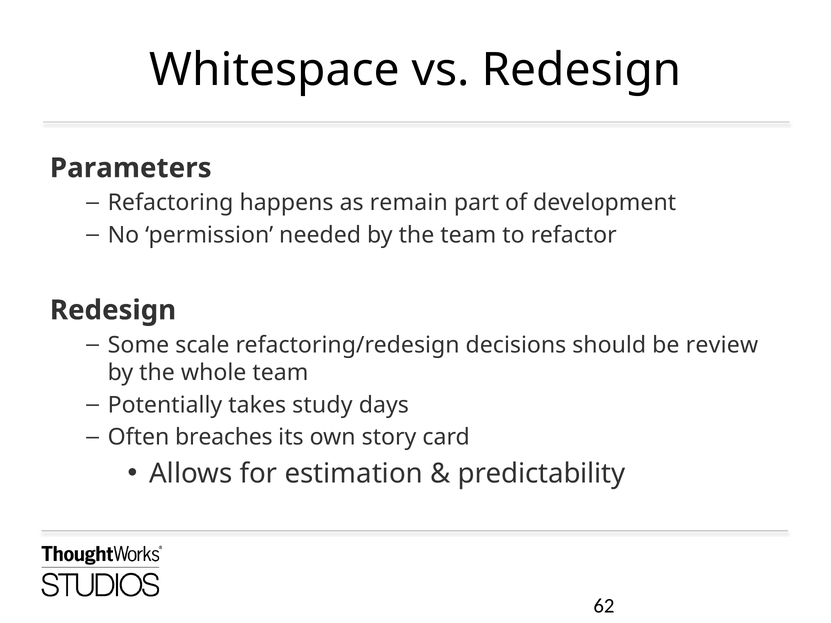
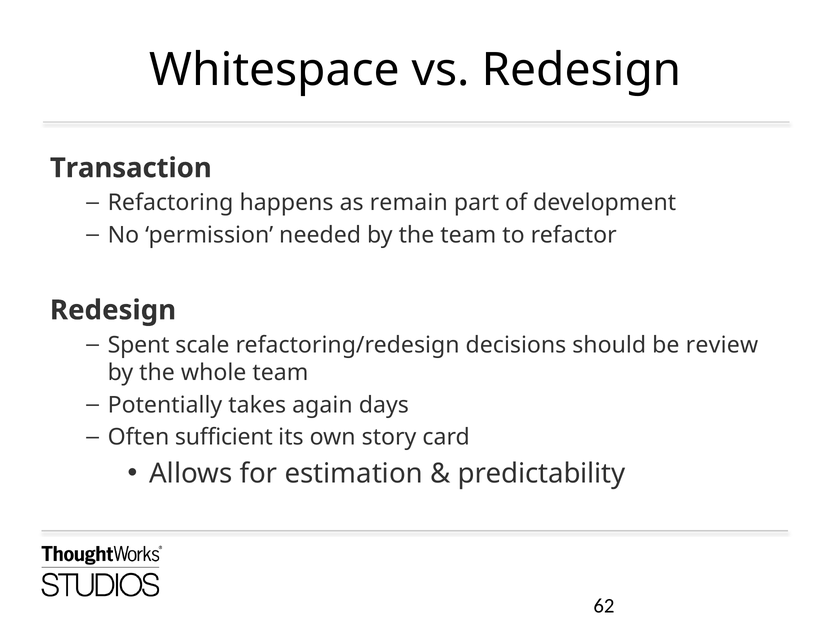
Parameters: Parameters -> Transaction (131, 168)
Some: Some -> Spent (139, 345)
study: study -> again (322, 405)
breaches: breaches -> sufficient (224, 437)
